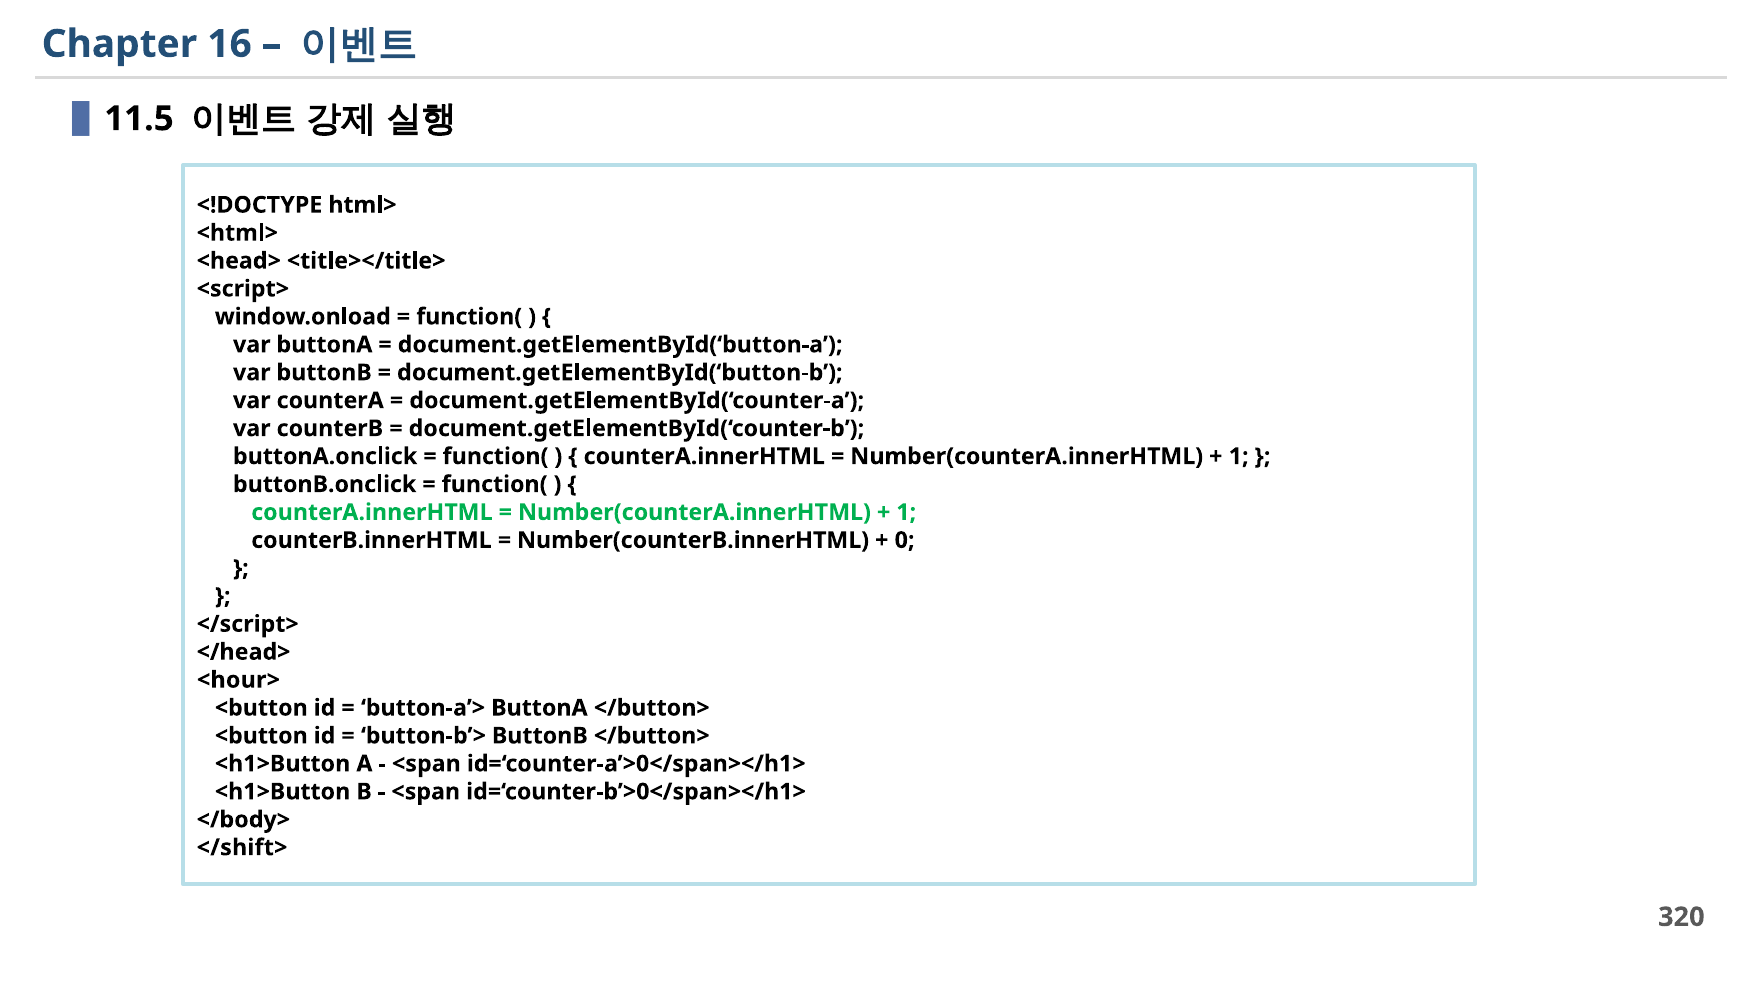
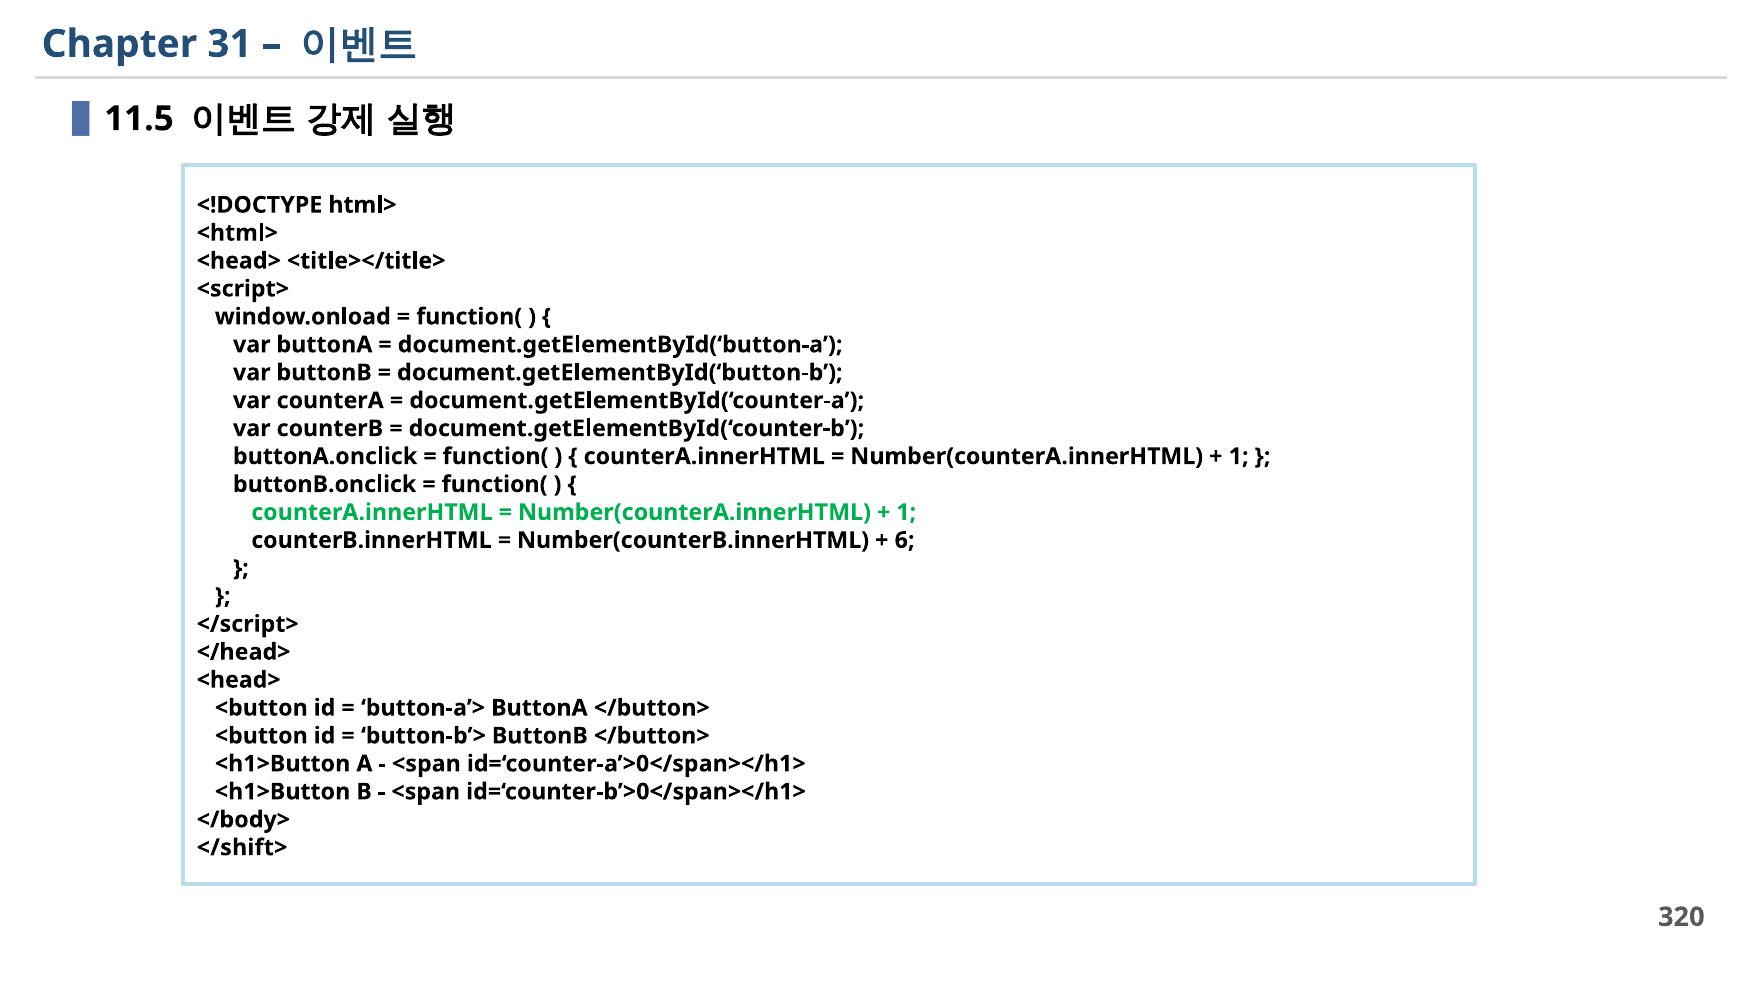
16: 16 -> 31 (230, 44)
0: 0 -> 6 (905, 540)
<hour>: <hour> -> <head> (239, 680)
